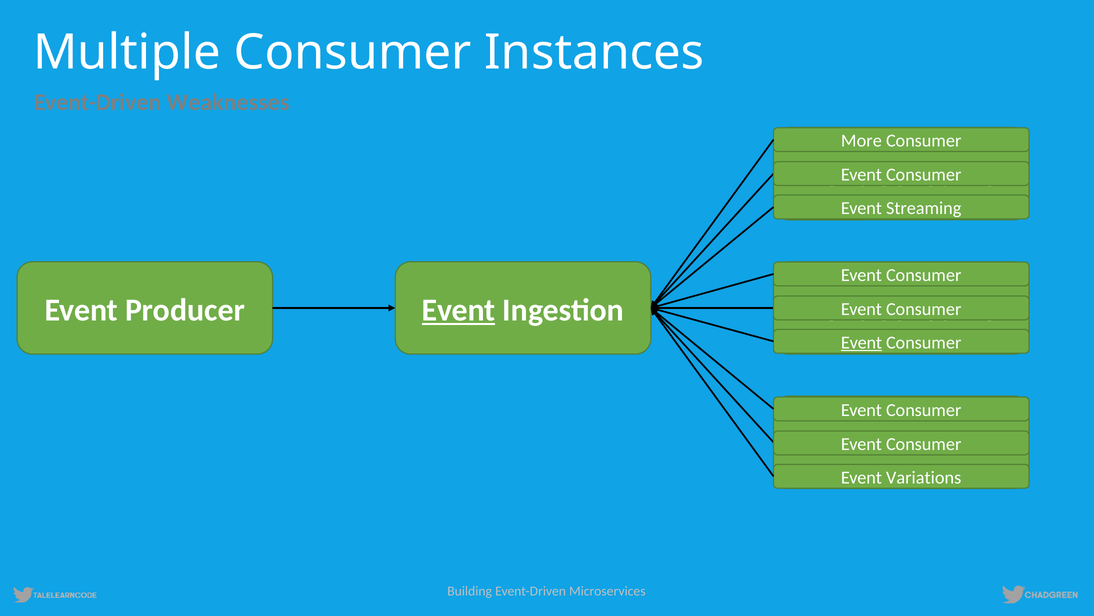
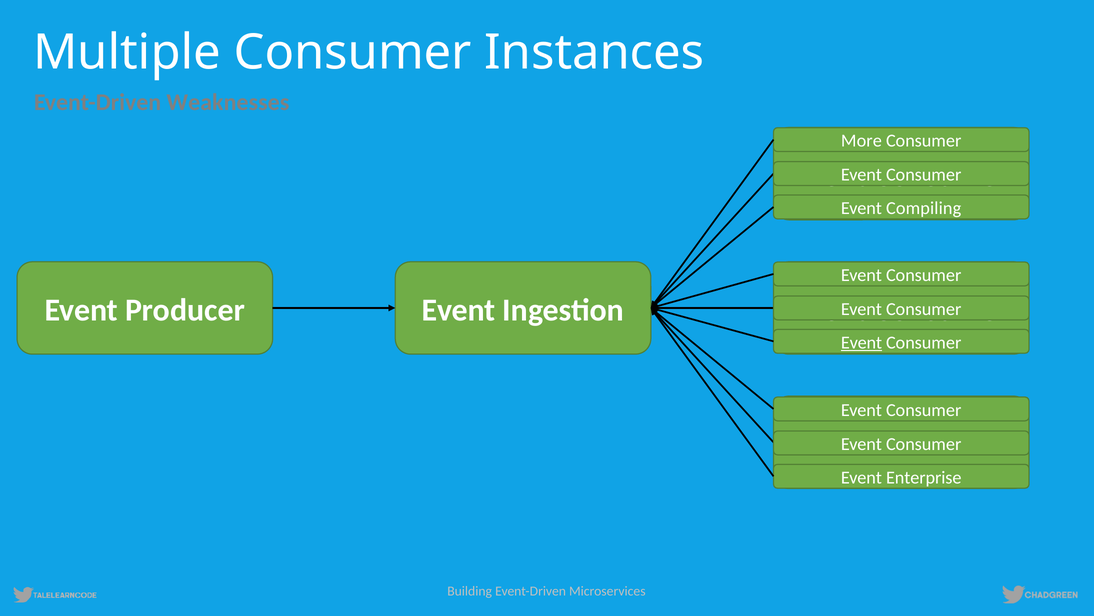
Streaming: Streaming -> Compiling (924, 208)
Event underline: present -> none (459, 310)
Variations: Variations -> Enterprise (924, 477)
